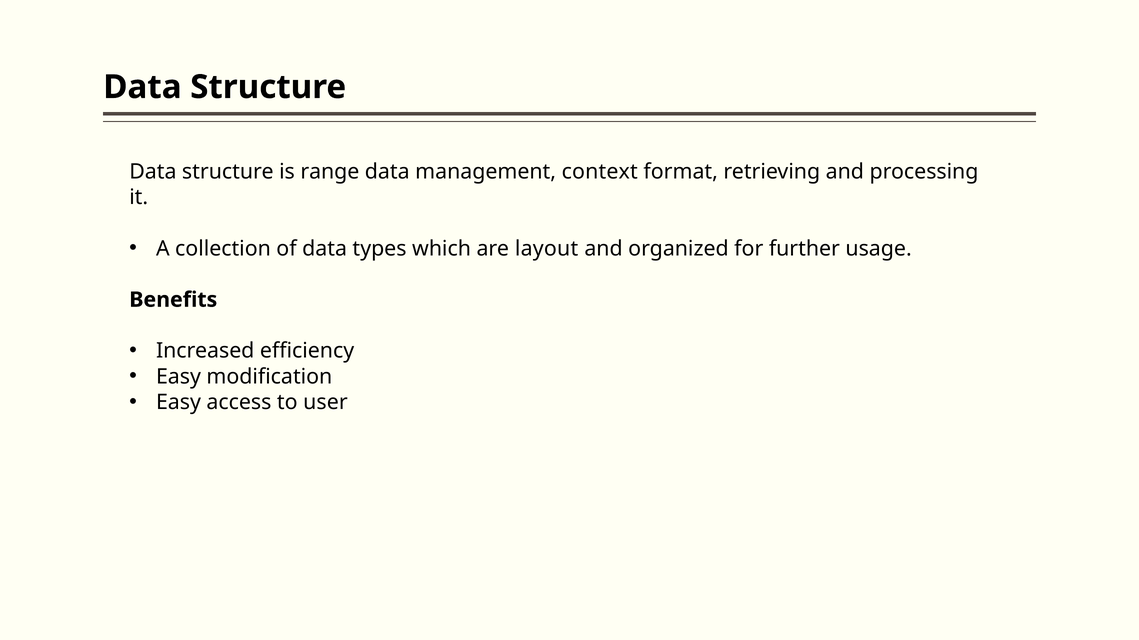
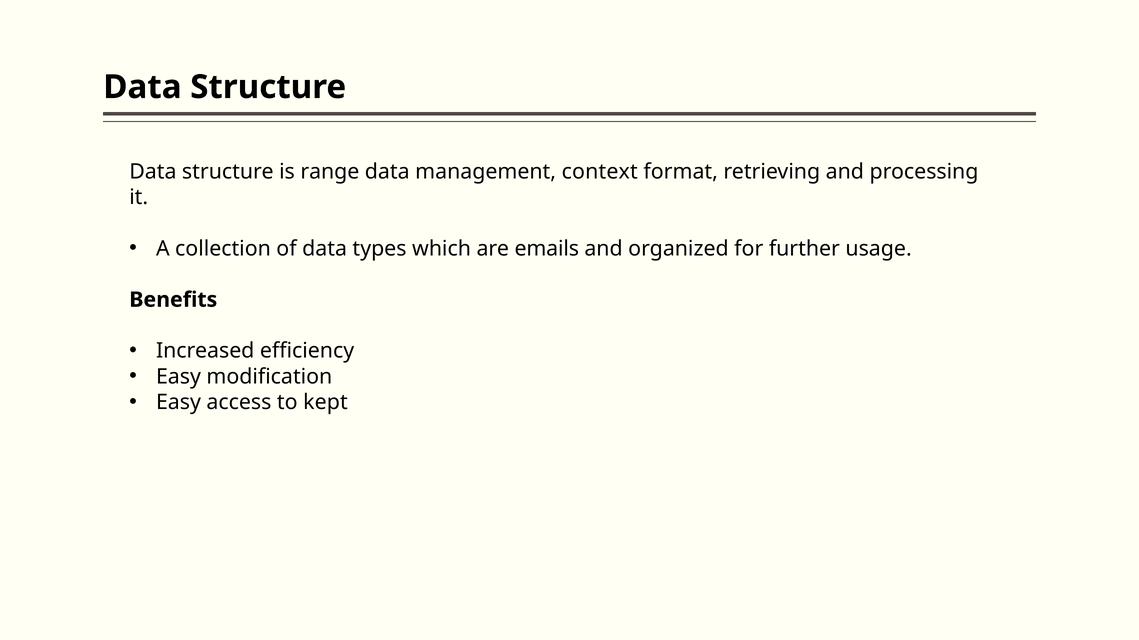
layout: layout -> emails (547, 249)
user: user -> kept (325, 403)
